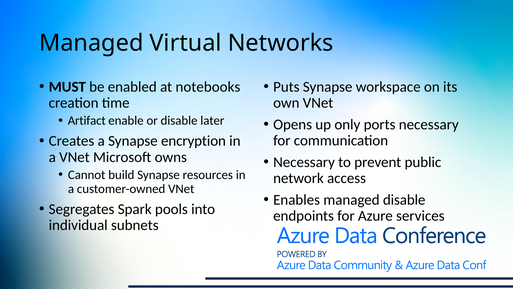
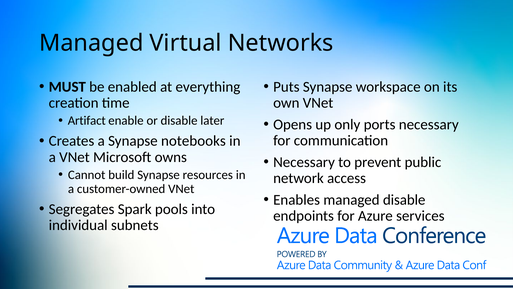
notebooks: notebooks -> everything (208, 87)
encryption: encryption -> notebooks (193, 141)
